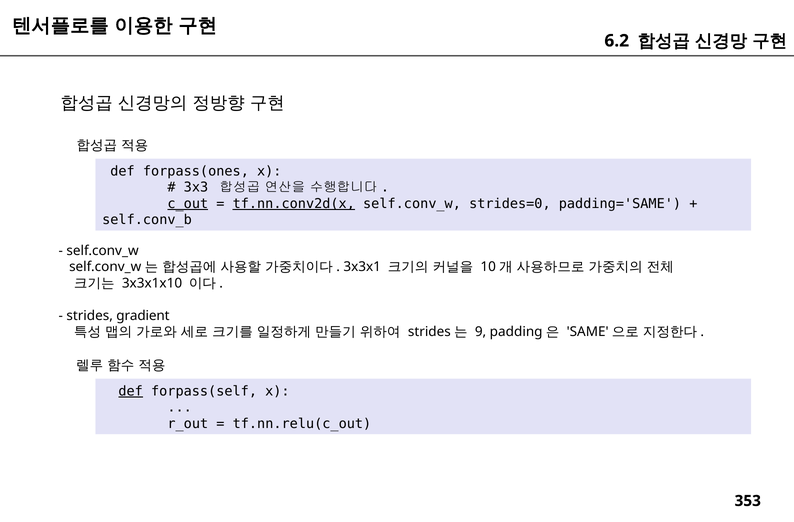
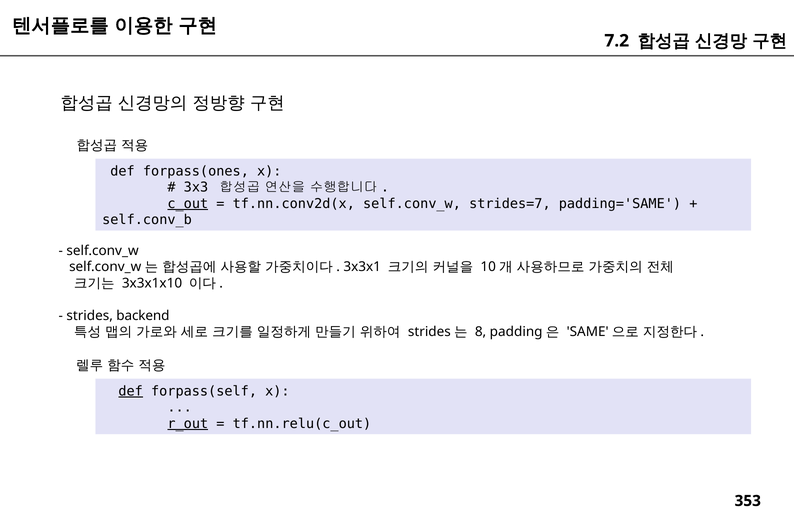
6.2: 6.2 -> 7.2 (617, 41)
tf.nn.conv2d(x underline: present -> none (294, 204)
strides=0: strides=0 -> strides=7 (510, 204)
gradient: gradient -> backend (143, 315)
9: 9 -> 8 (481, 332)
r_out underline: none -> present (188, 423)
